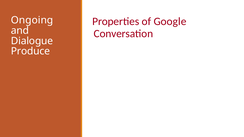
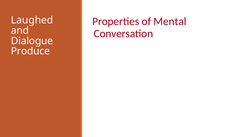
Google: Google -> Mental (170, 22)
Ongoing: Ongoing -> Laughed (32, 20)
